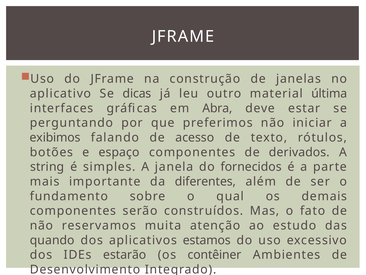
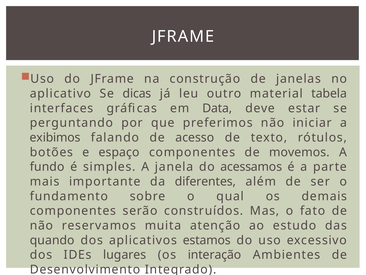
última: última -> tabela (329, 93)
Abra: Abra -> Data (217, 108)
derivados: derivados -> movemos (299, 152)
string: string -> fundo (47, 167)
fornecidos: fornecidos -> acessamos (251, 167)
estarão: estarão -> lugares (125, 254)
contêiner: contêiner -> interação (215, 254)
